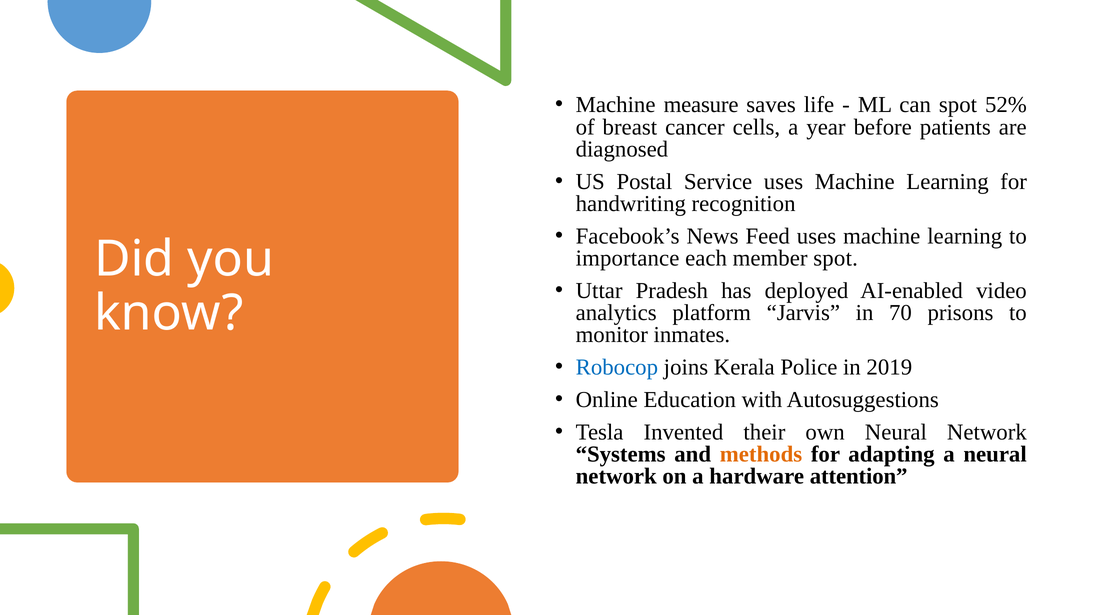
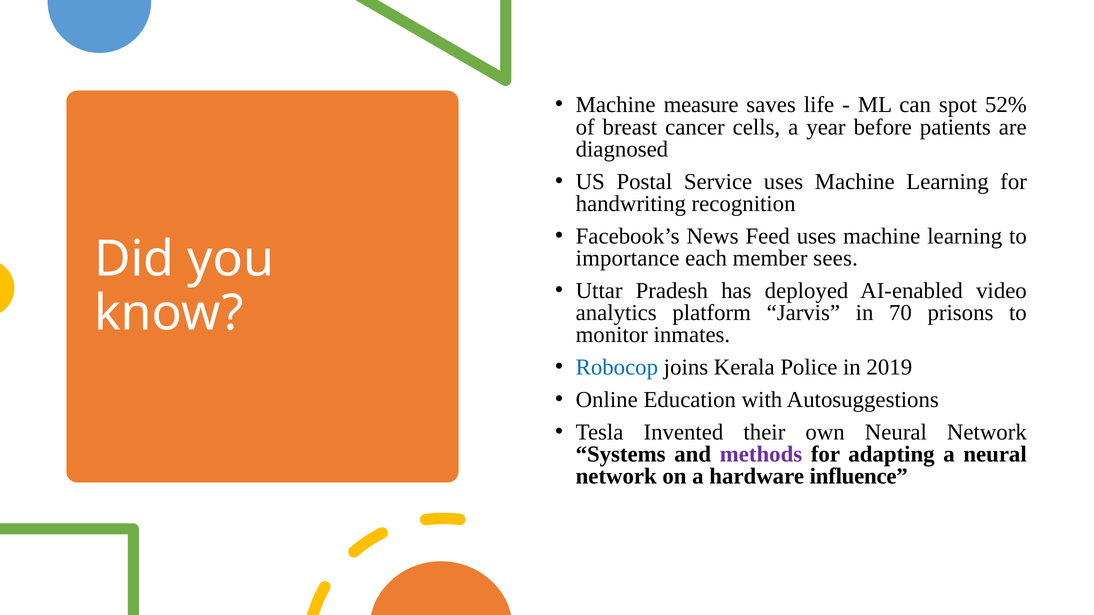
member spot: spot -> sees (836, 258)
methods colour: orange -> purple (761, 455)
attention: attention -> influence (859, 477)
